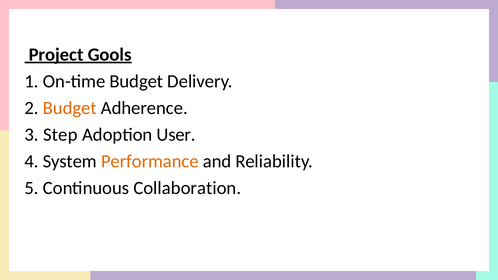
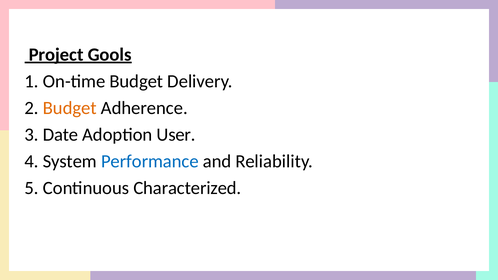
Step: Step -> Date (61, 135)
Performance colour: orange -> blue (150, 162)
Collaboration: Collaboration -> Characterized (187, 188)
